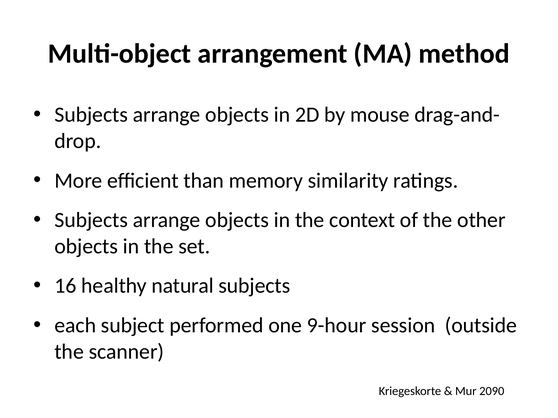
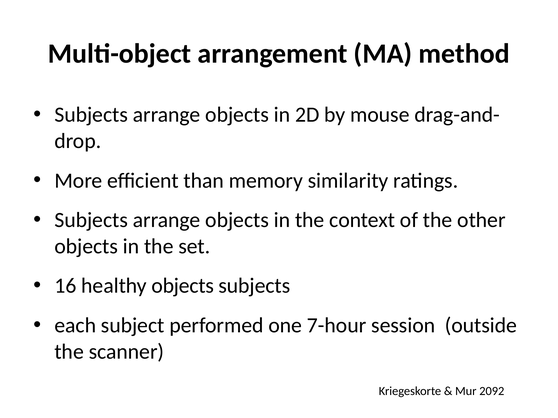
healthy natural: natural -> objects (183, 286)
9-hour: 9-hour -> 7-hour (337, 326)
2090: 2090 -> 2092 (492, 392)
